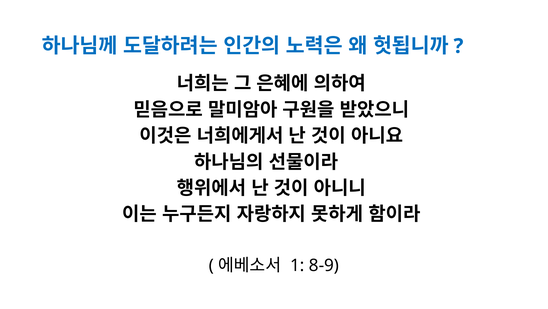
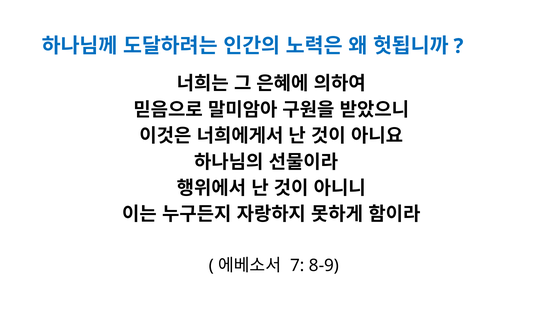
1: 1 -> 7 (297, 265)
